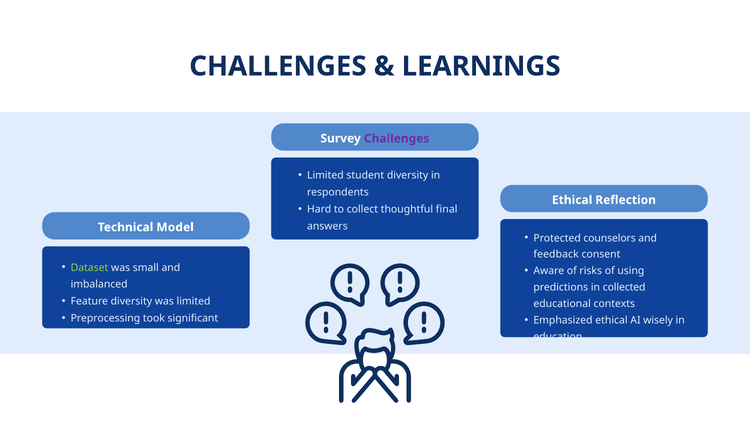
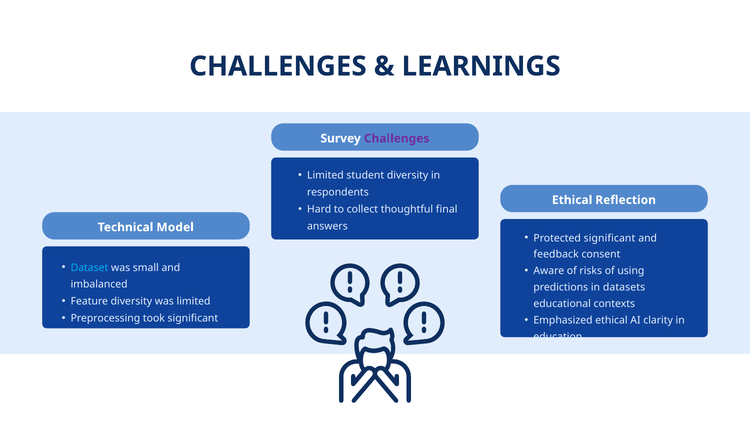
Protected counselors: counselors -> significant (610, 238)
Dataset colour: light green -> light blue (90, 267)
collected: collected -> datasets (624, 287)
wisely: wisely -> clarity (658, 320)
